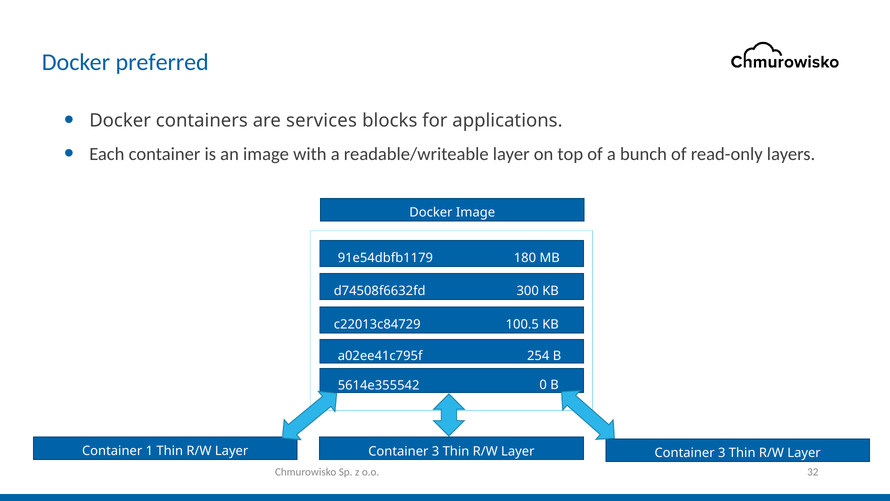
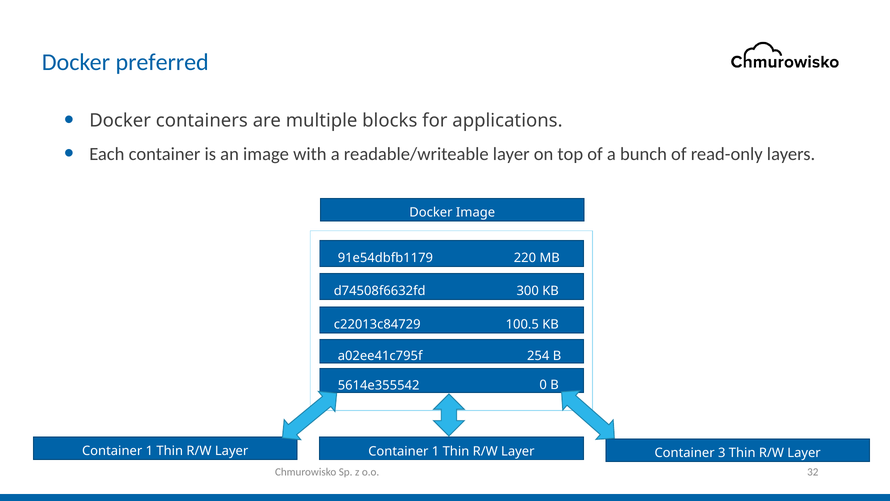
services: services -> multiple (322, 120)
180: 180 -> 220 (525, 258)
3: 3 -> 1 (436, 451)
